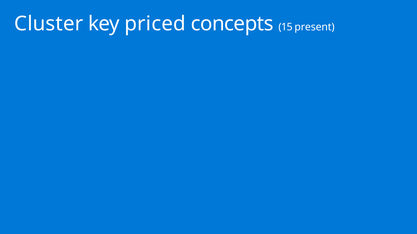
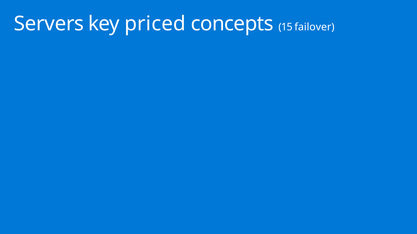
Cluster: Cluster -> Servers (49, 24)
present: present -> failover (314, 27)
